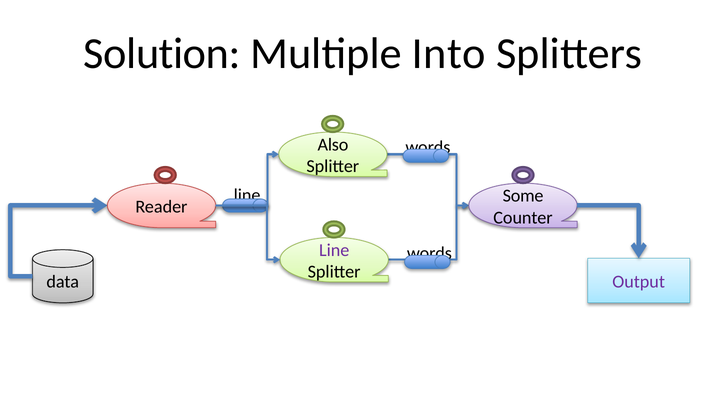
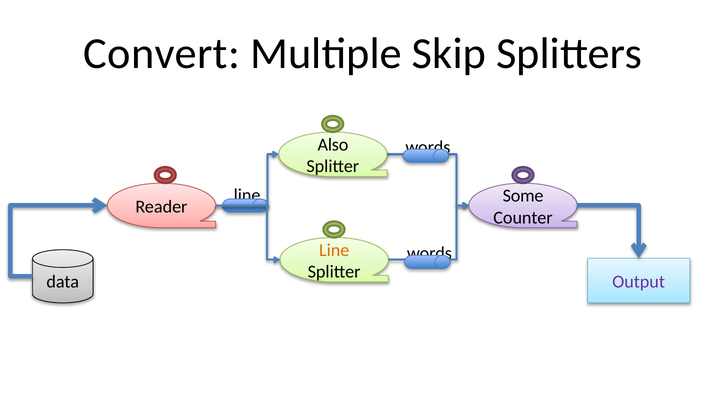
Solution: Solution -> Convert (162, 53)
Into: Into -> Skip (449, 53)
Line colour: purple -> orange (334, 250)
